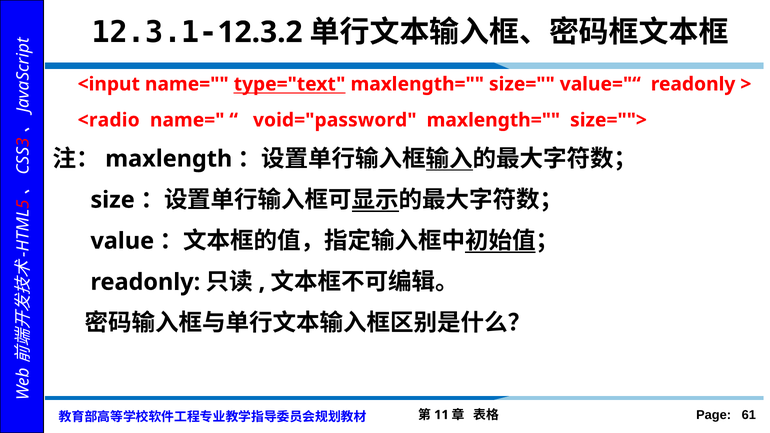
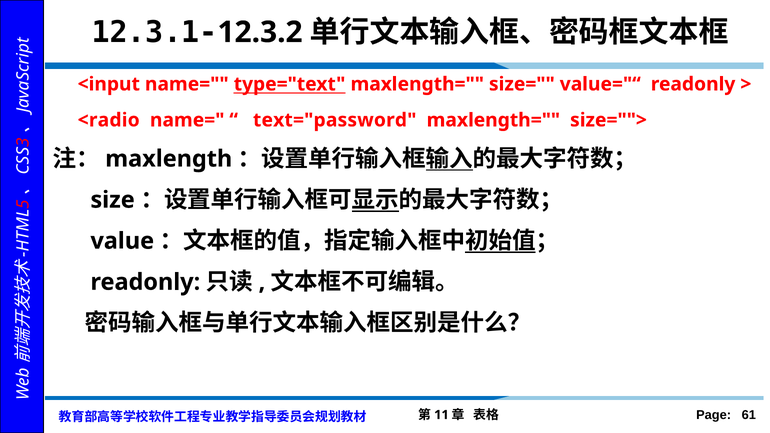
void="password: void="password -> text="password (335, 120)
